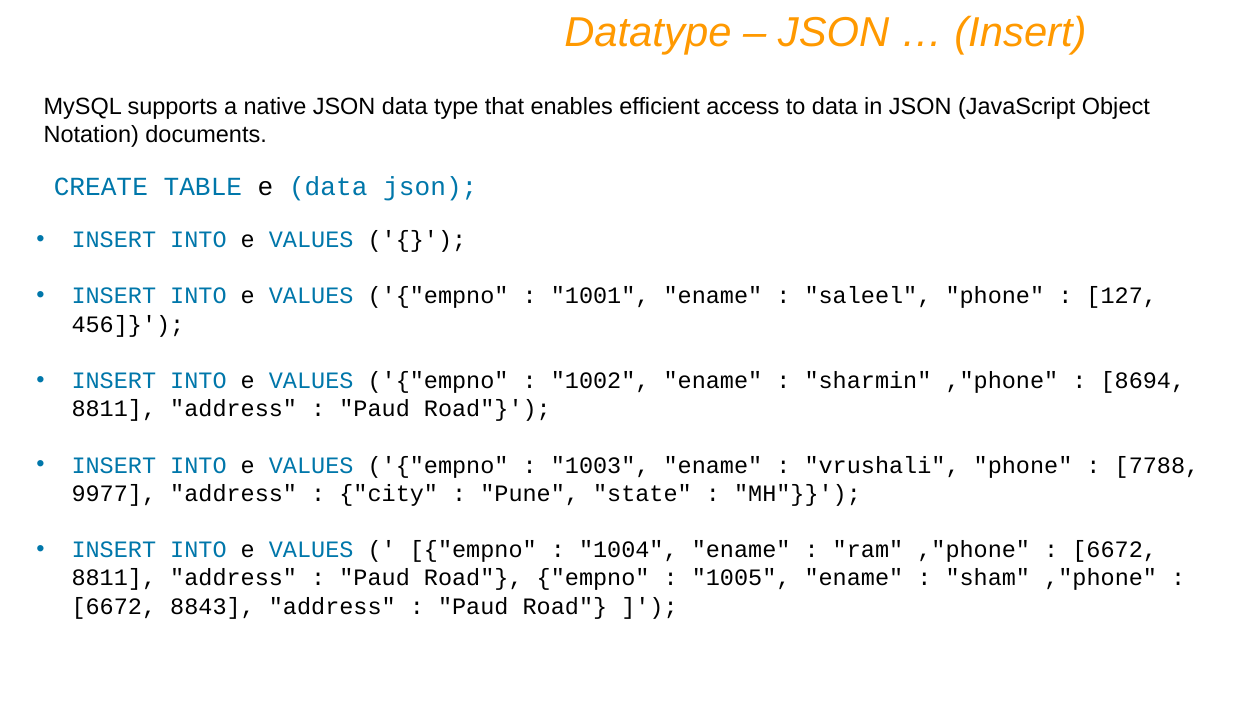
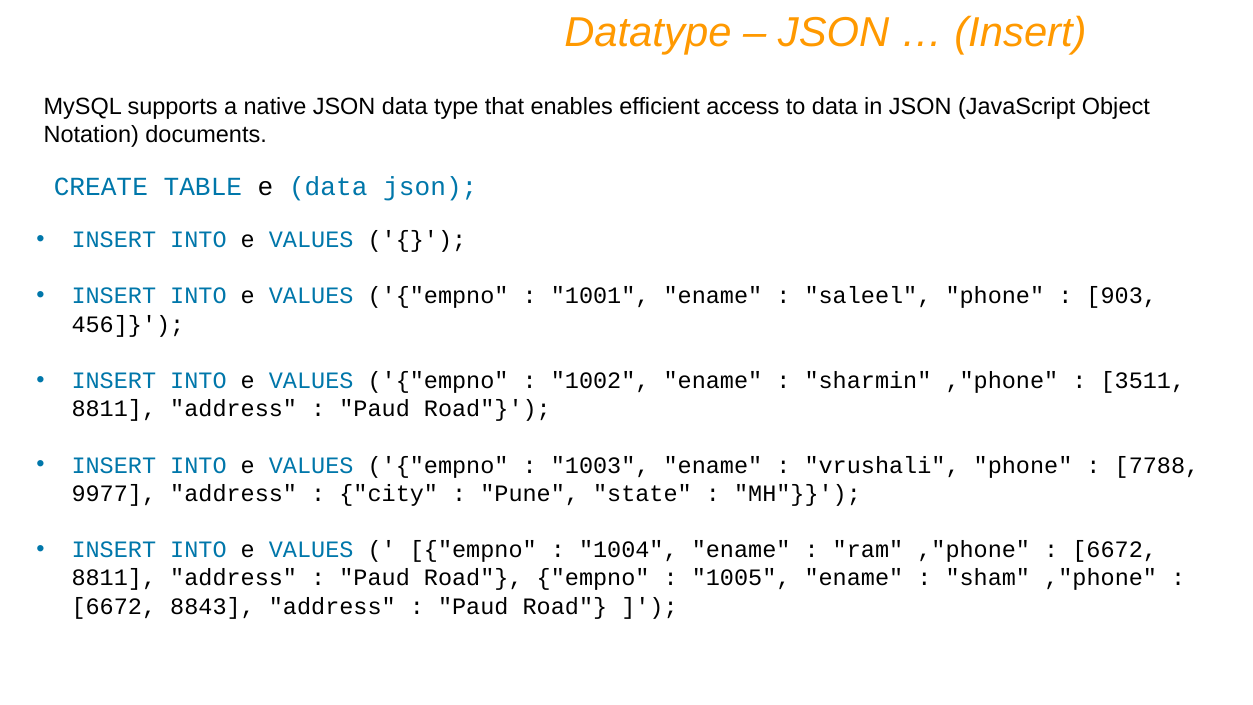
127: 127 -> 903 (1122, 296)
8694: 8694 -> 3511 (1143, 381)
